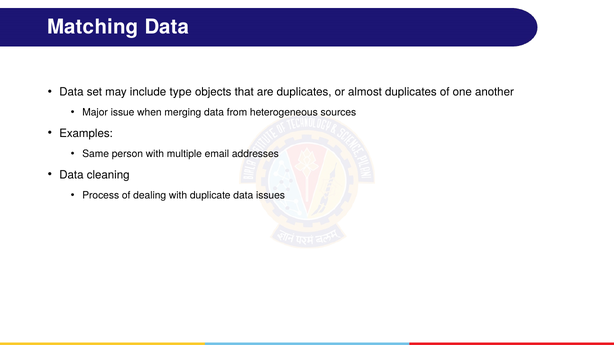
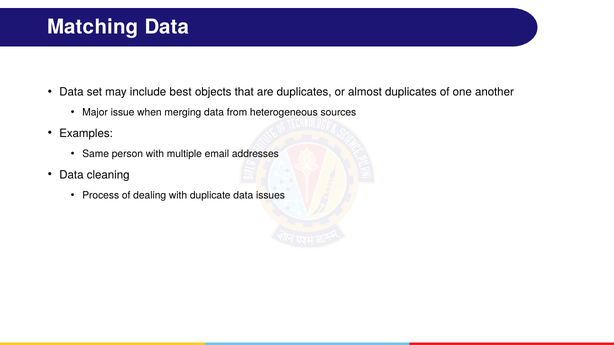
type: type -> best (181, 92)
